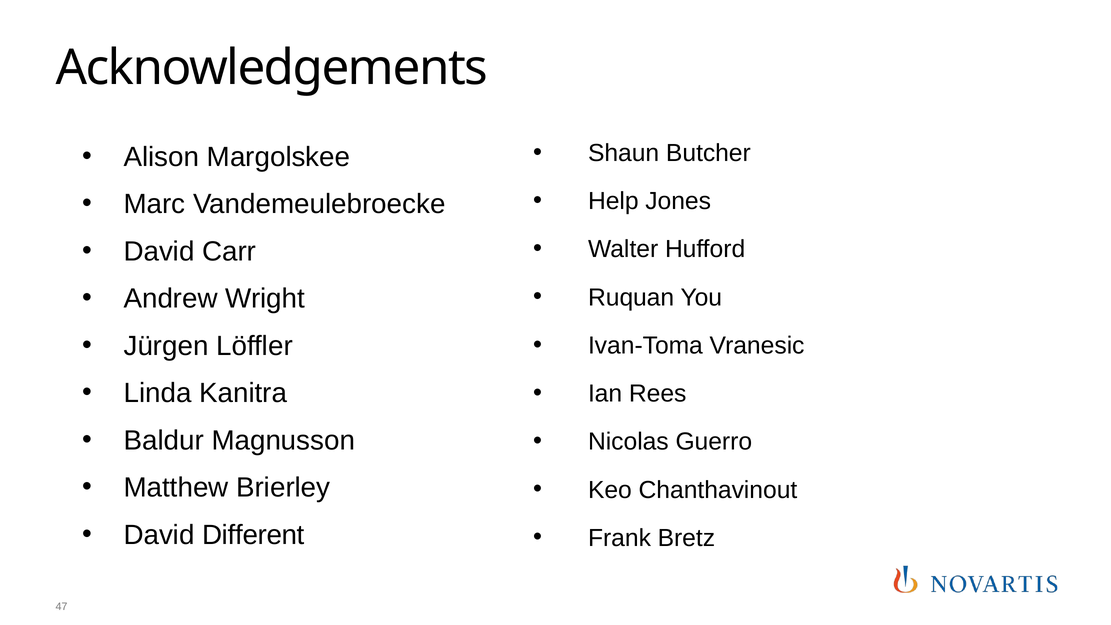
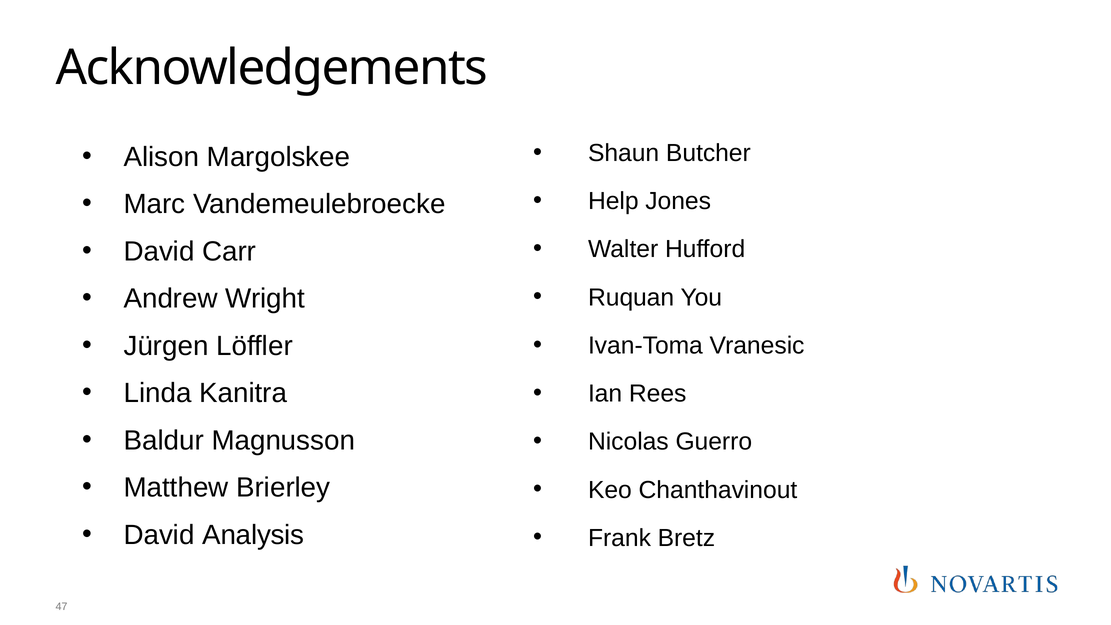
Different: Different -> Analysis (253, 535)
